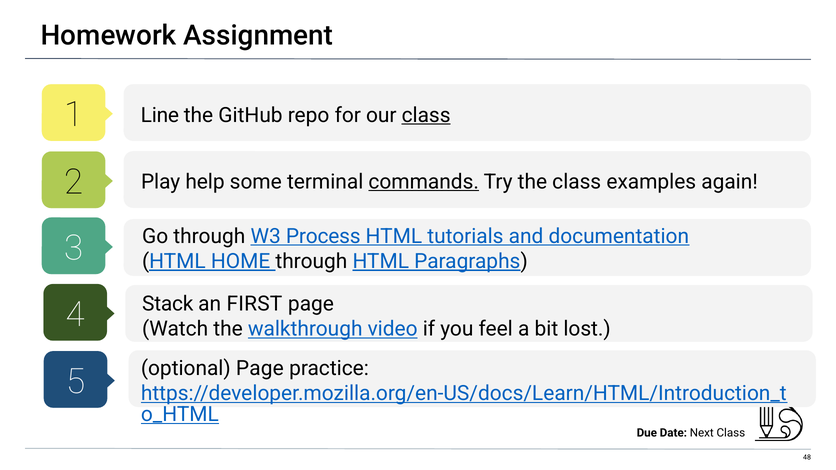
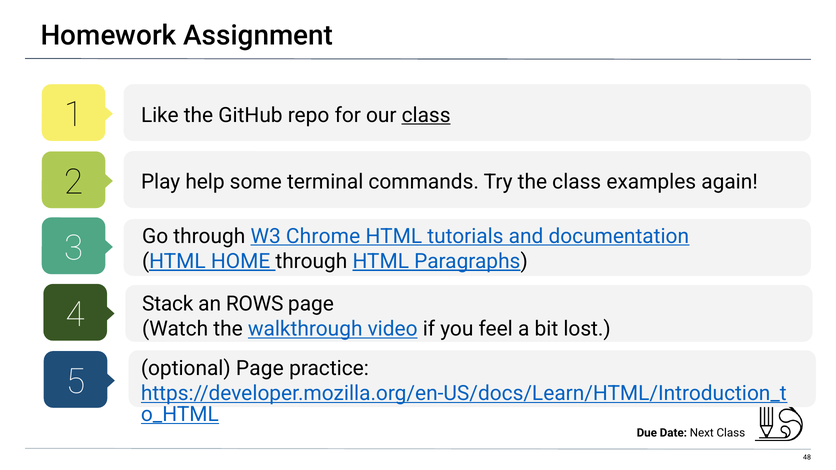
Line: Line -> Like (160, 115)
commands underline: present -> none (424, 182)
Process: Process -> Chrome (323, 236)
FIRST: FIRST -> ROWS (255, 304)
